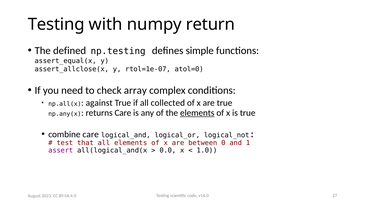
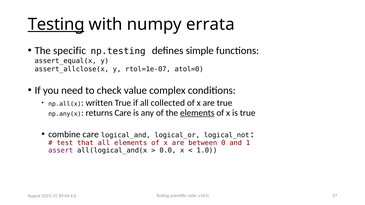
Testing underline: none -> present (56, 24)
return: return -> errata (210, 24)
defined: defined -> specific (70, 51)
array: array -> value (135, 91)
against: against -> written (99, 103)
